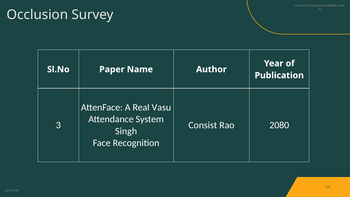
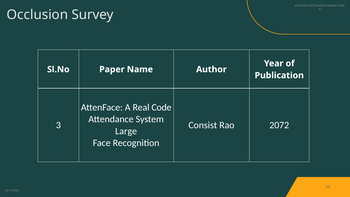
Vasu: Vasu -> Code (161, 107)
2080: 2080 -> 2072 (279, 125)
Singh: Singh -> Large (126, 131)
